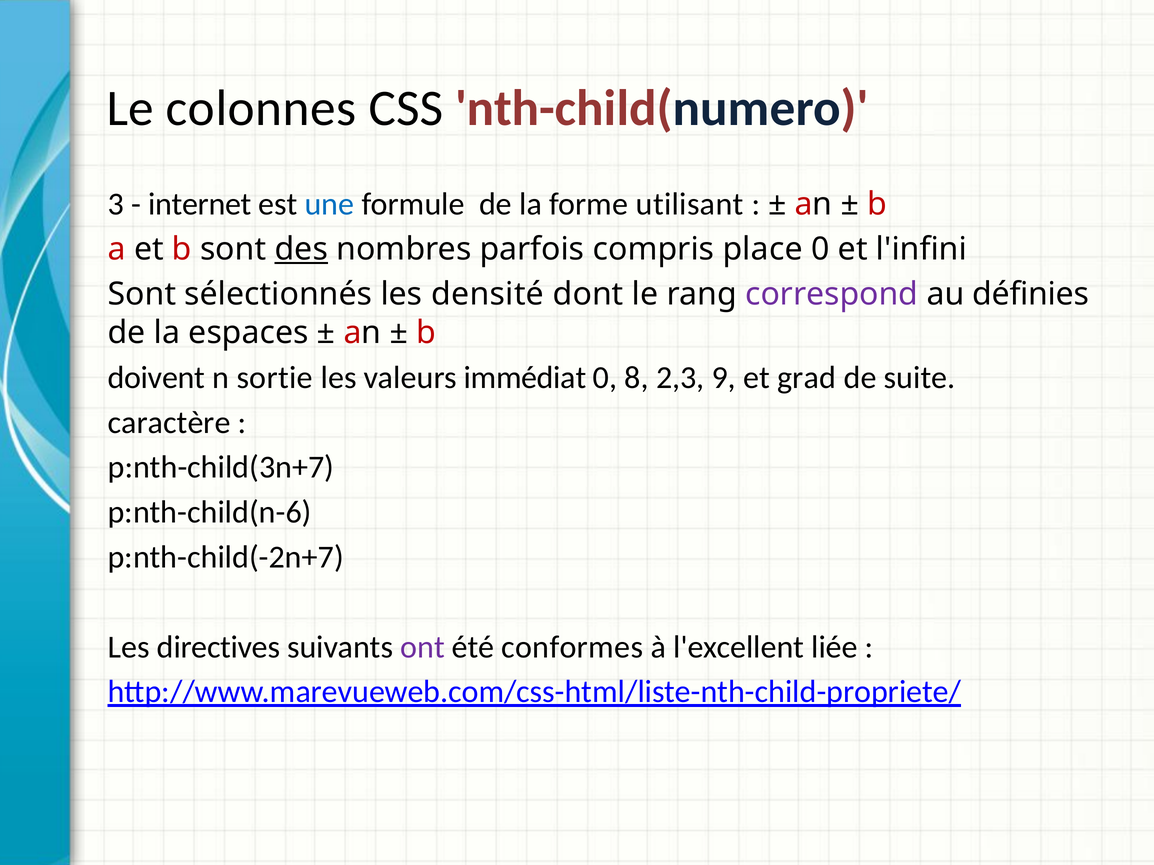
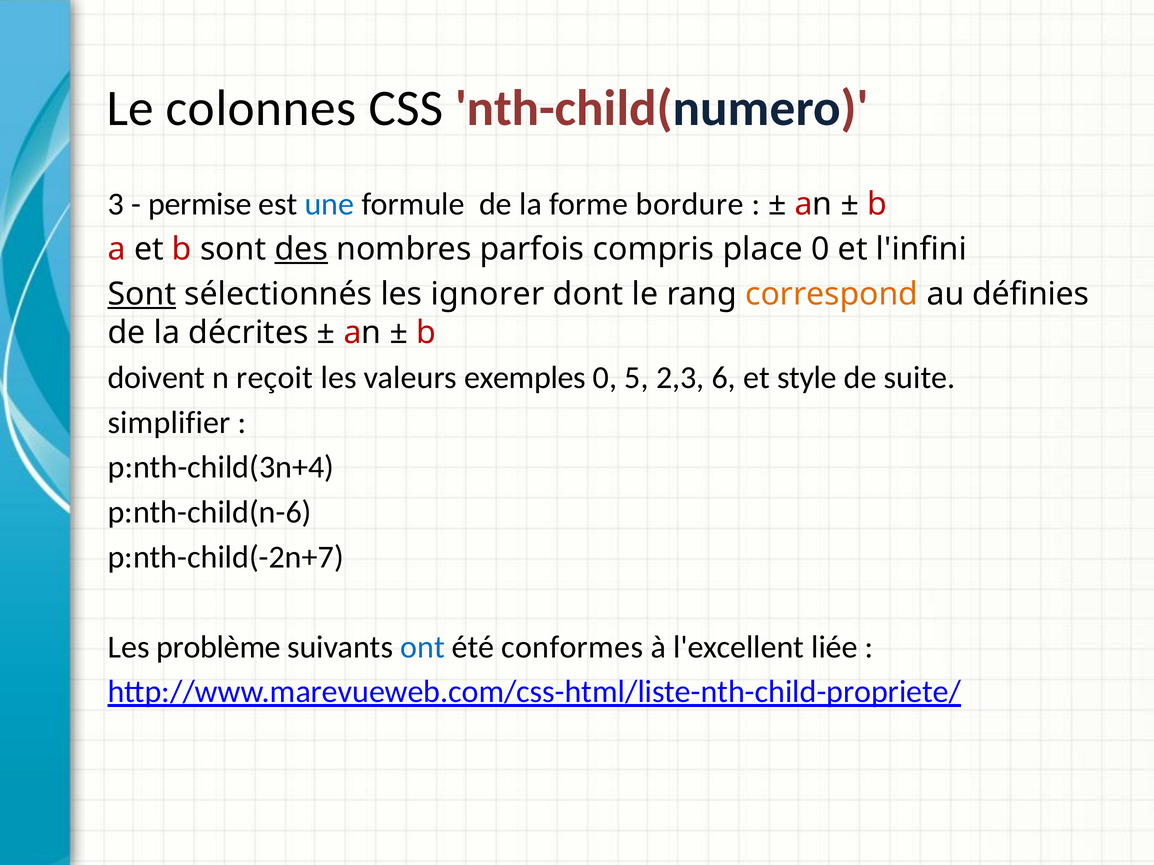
internet: internet -> permise (200, 204)
utilisant: utilisant -> bordure (690, 204)
Sont underline: none -> present (142, 294)
densité: densité -> ignorer (488, 294)
correspond colour: purple -> orange (832, 294)
espaces: espaces -> décrites (249, 333)
sortie: sortie -> reçoit (275, 378)
immédiat: immédiat -> exemples (525, 378)
8: 8 -> 5 (636, 378)
9: 9 -> 6 (724, 378)
grad: grad -> style (807, 378)
caractère: caractère -> simplifier (169, 423)
p:nth-child(3n+7: p:nth-child(3n+7 -> p:nth-child(3n+4 (221, 468)
directives: directives -> problème (219, 647)
ont colour: purple -> blue (423, 647)
